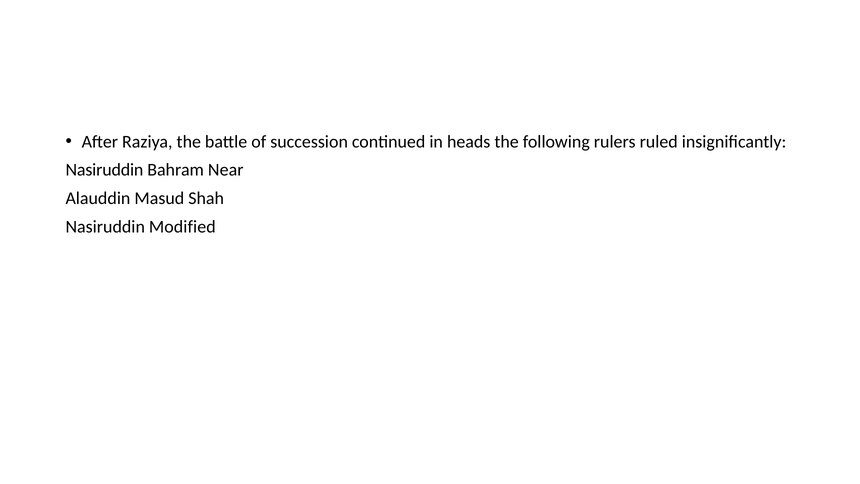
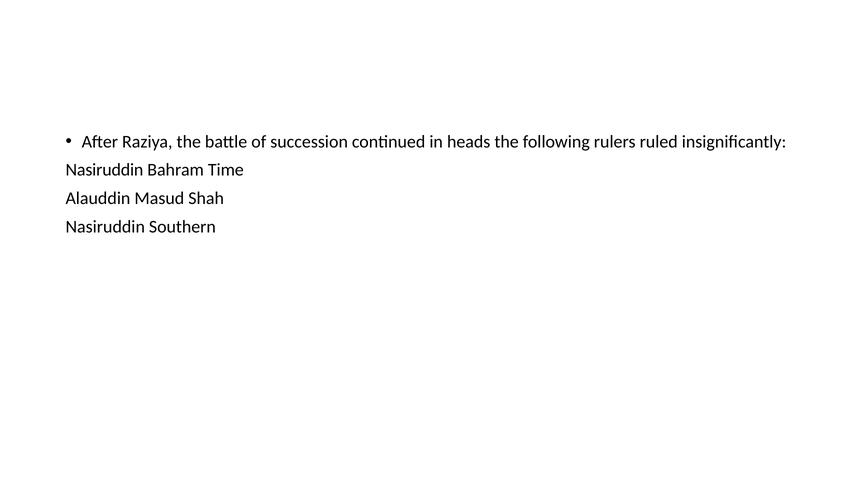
Near: Near -> Time (226, 170)
Modified: Modified -> Southern (182, 227)
